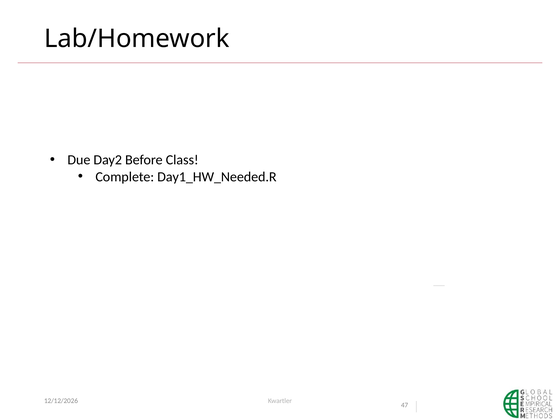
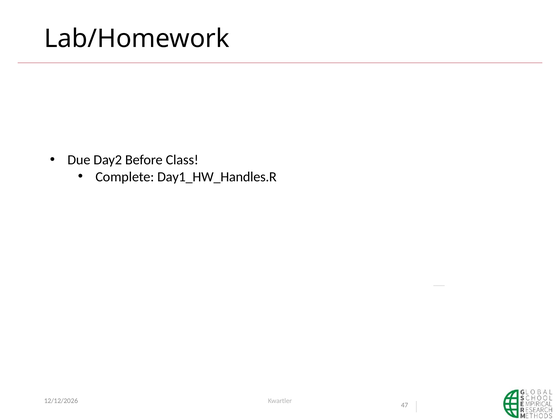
Day1_HW_Needed.R: Day1_HW_Needed.R -> Day1_HW_Handles.R (217, 177)
